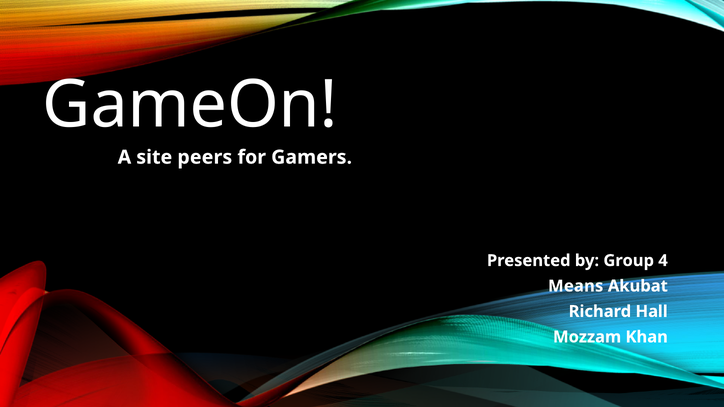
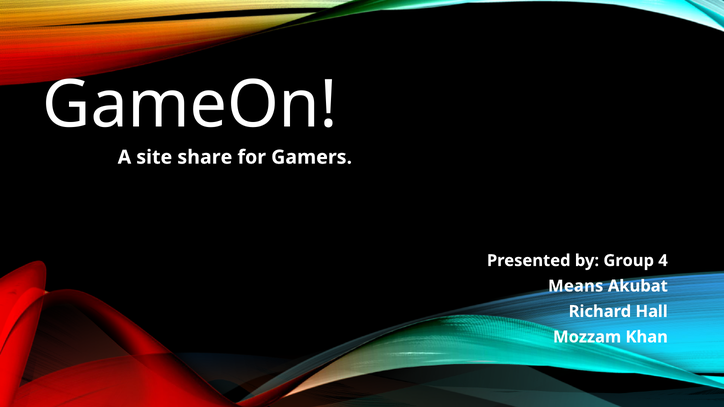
peers: peers -> share (205, 157)
